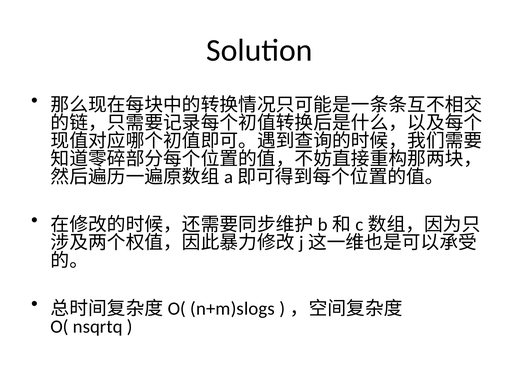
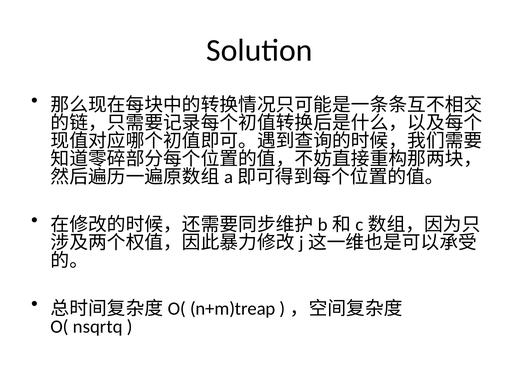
n+m)slogs: n+m)slogs -> n+m)treap (233, 309)
